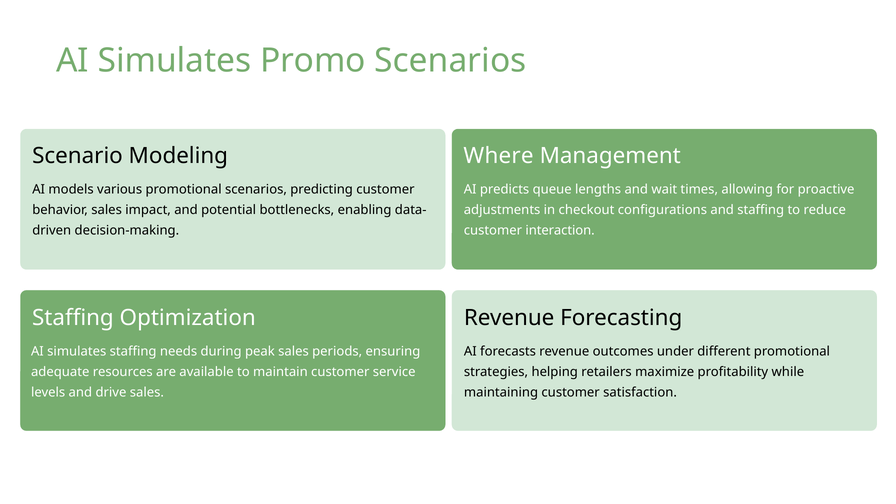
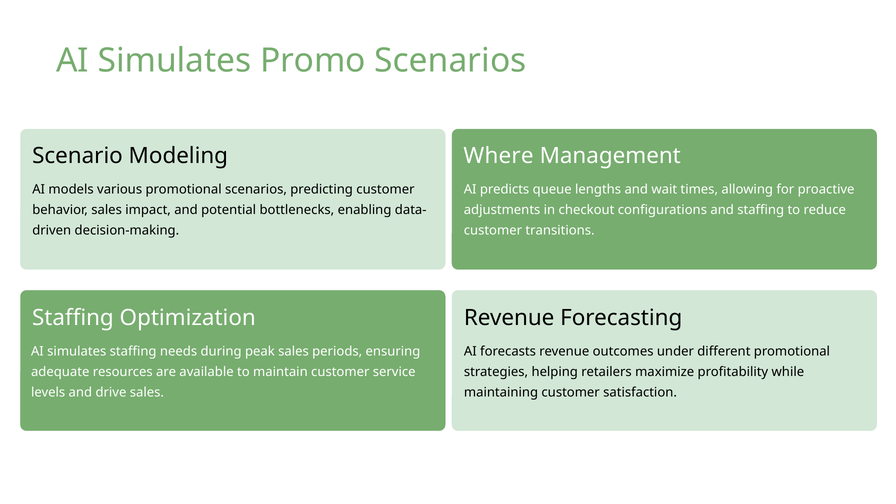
interaction: interaction -> transitions (560, 230)
